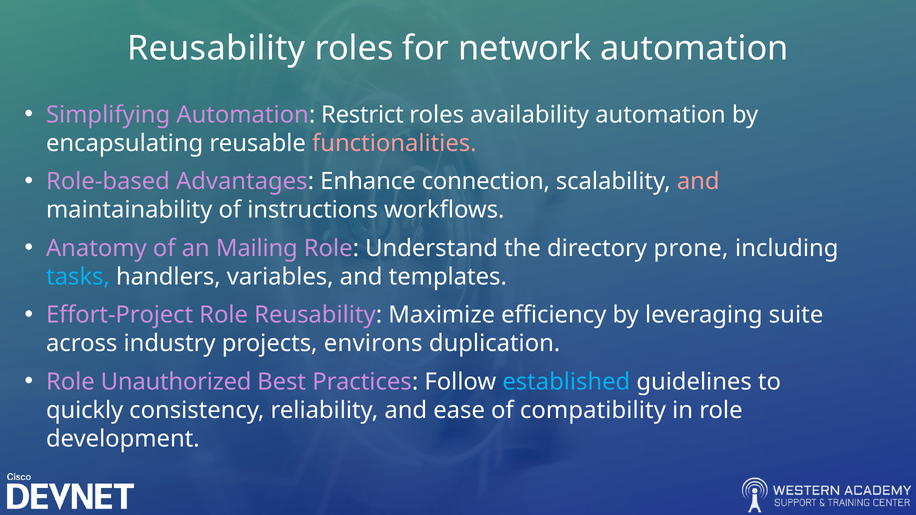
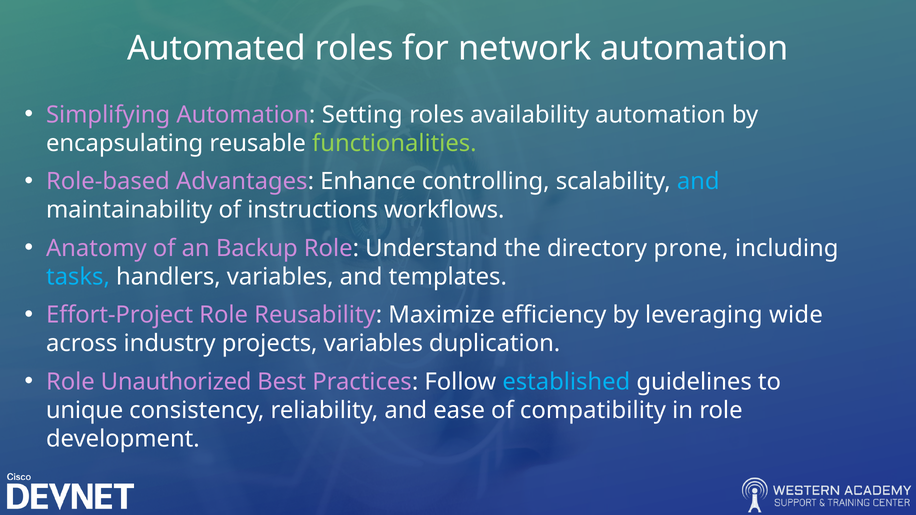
Reusability: Reusability -> Automated (217, 48)
Restrict: Restrict -> Setting (362, 115)
functionalities colour: pink -> light green (394, 143)
connection: connection -> controlling (486, 182)
and colour: pink -> light blue (698, 182)
Mailing: Mailing -> Backup (257, 248)
suite: suite -> wide (796, 315)
projects environs: environs -> variables (373, 344)
quickly: quickly -> unique (85, 410)
